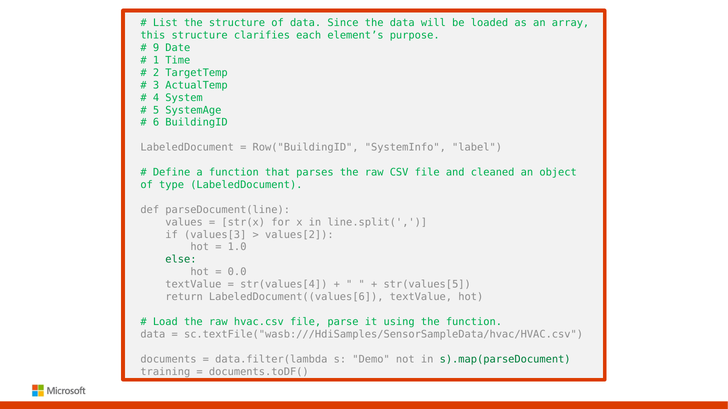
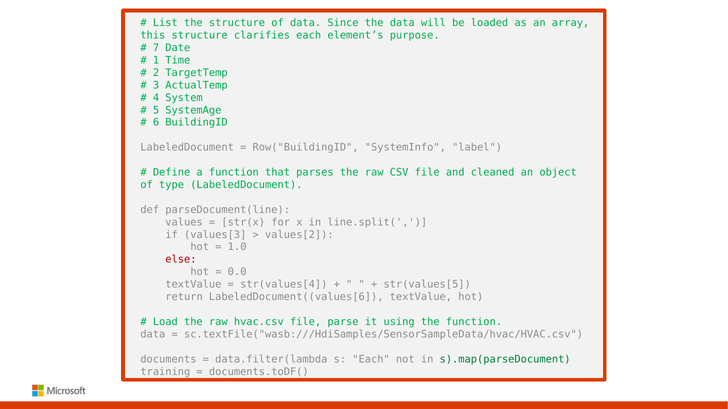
9: 9 -> 7 (156, 48)
else colour: green -> red (181, 260)
s Demo: Demo -> Each (371, 360)
